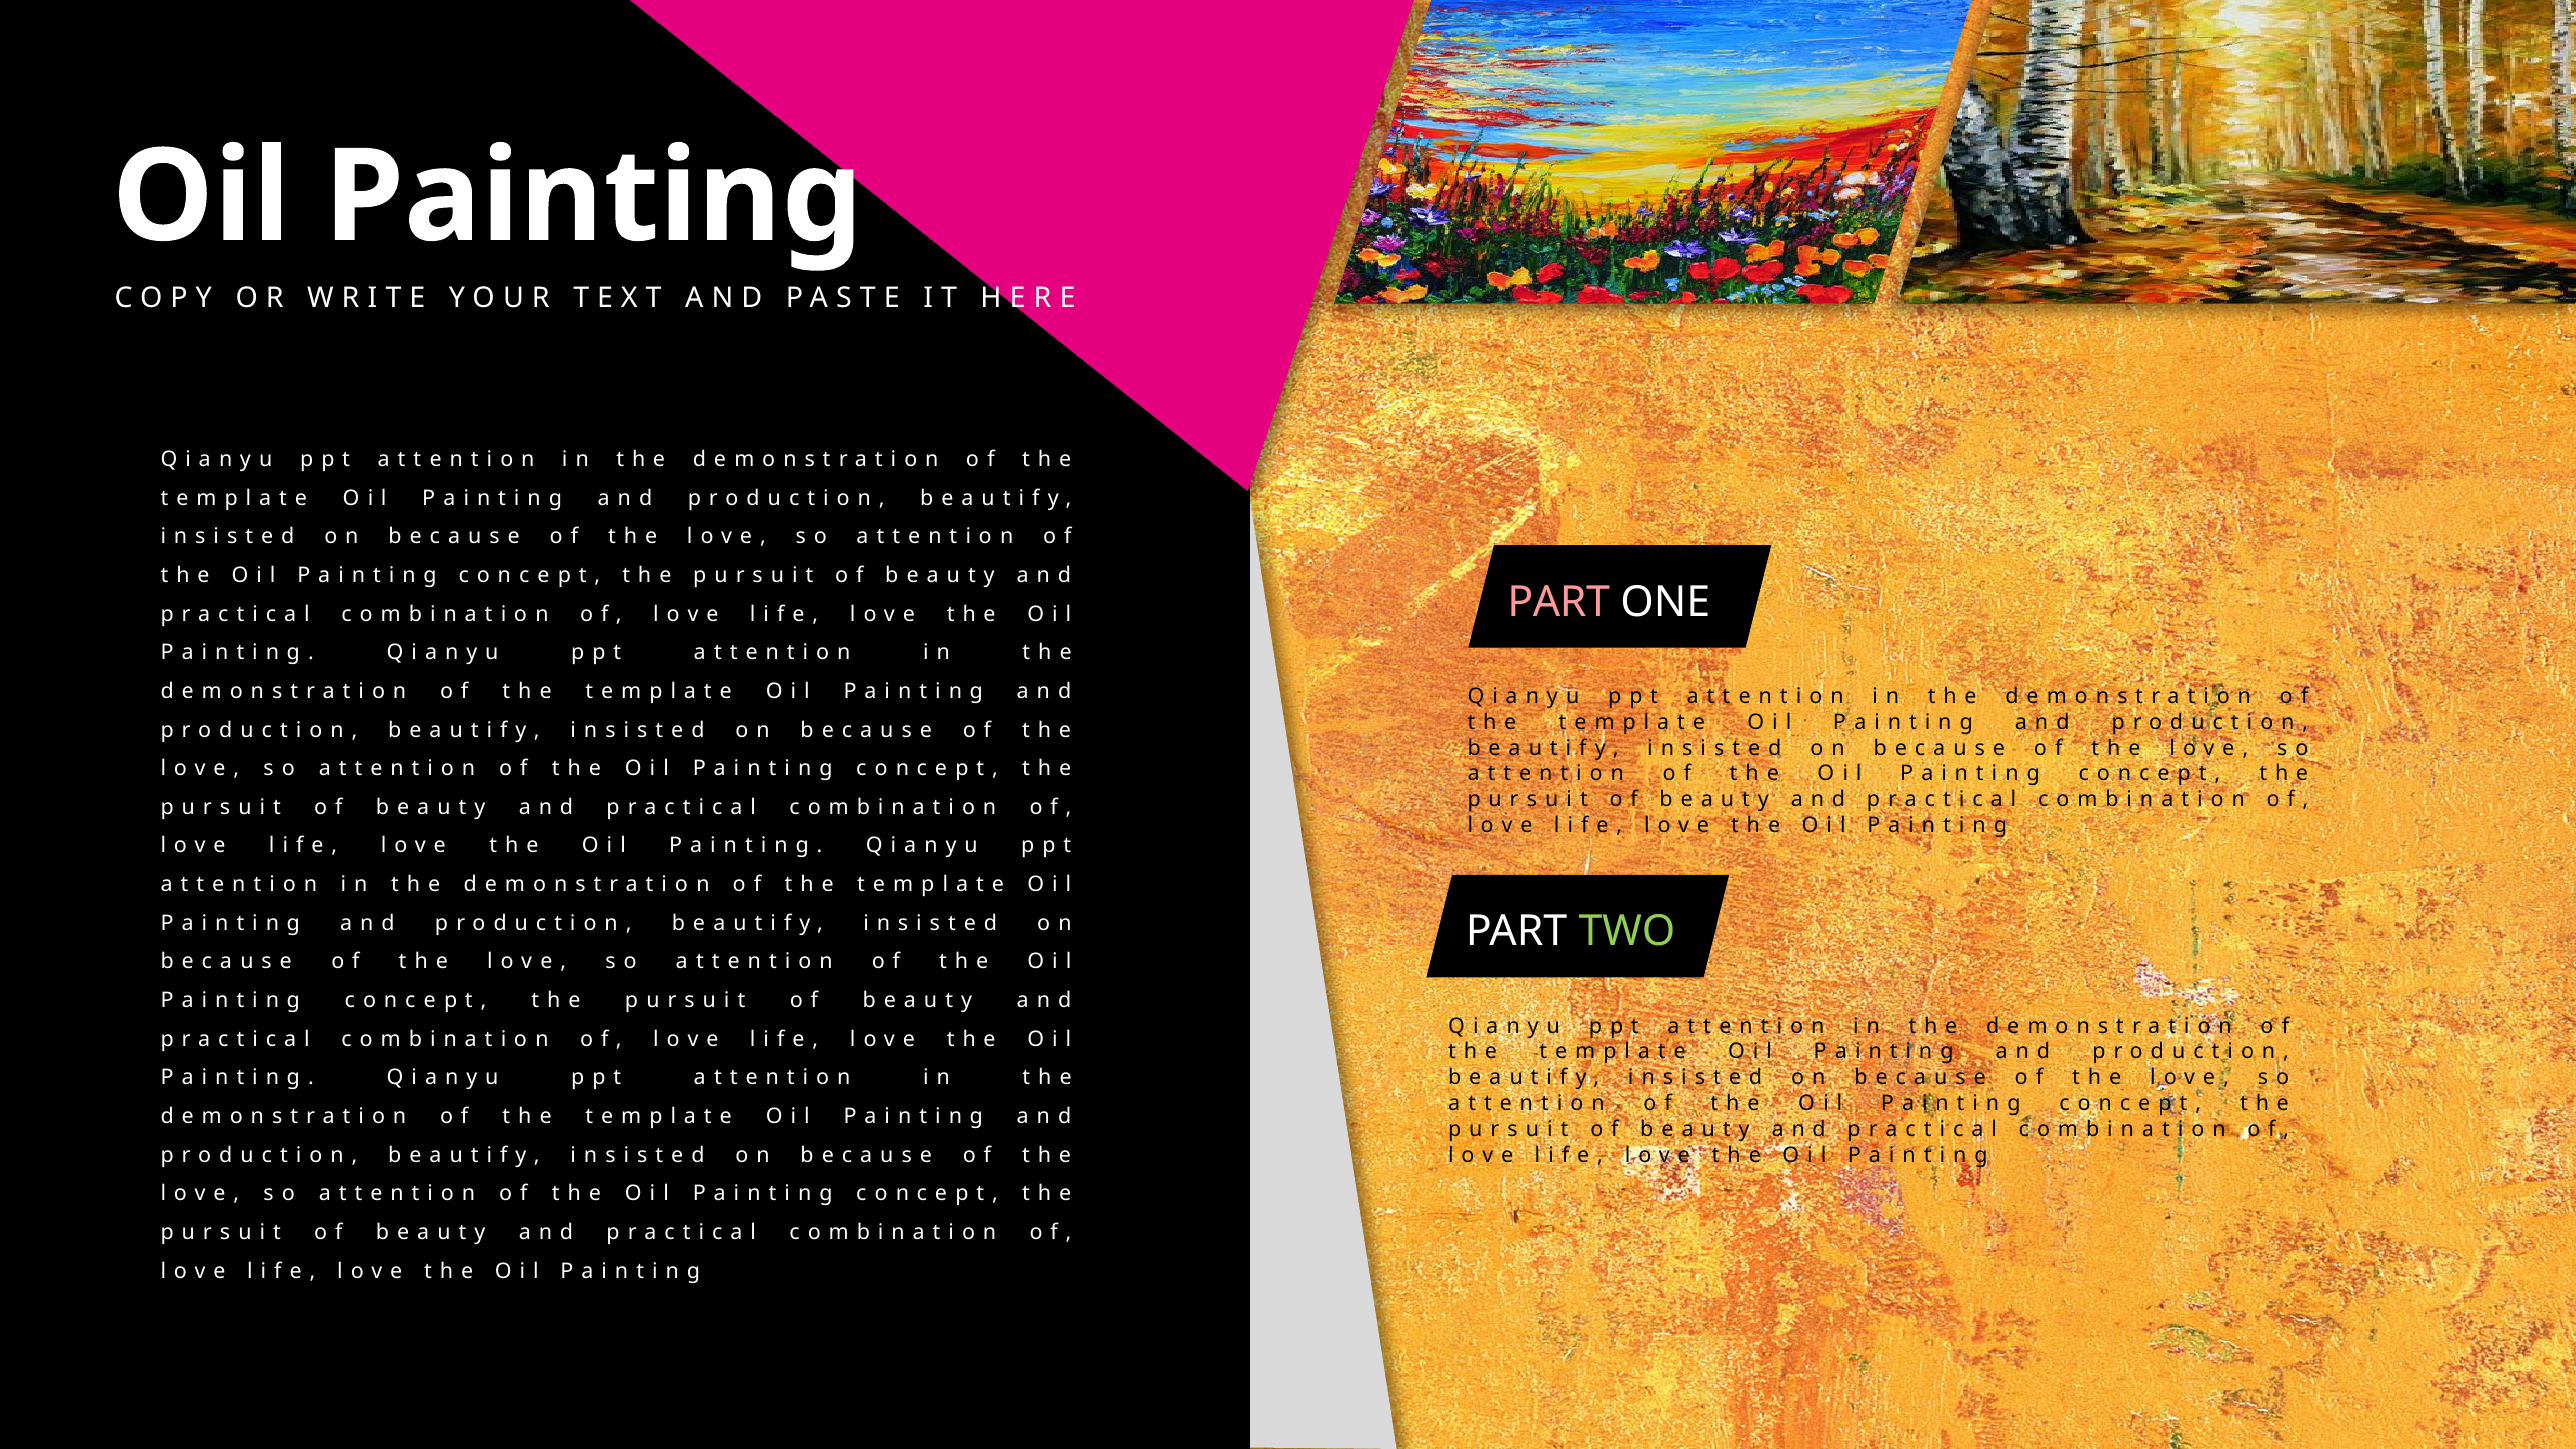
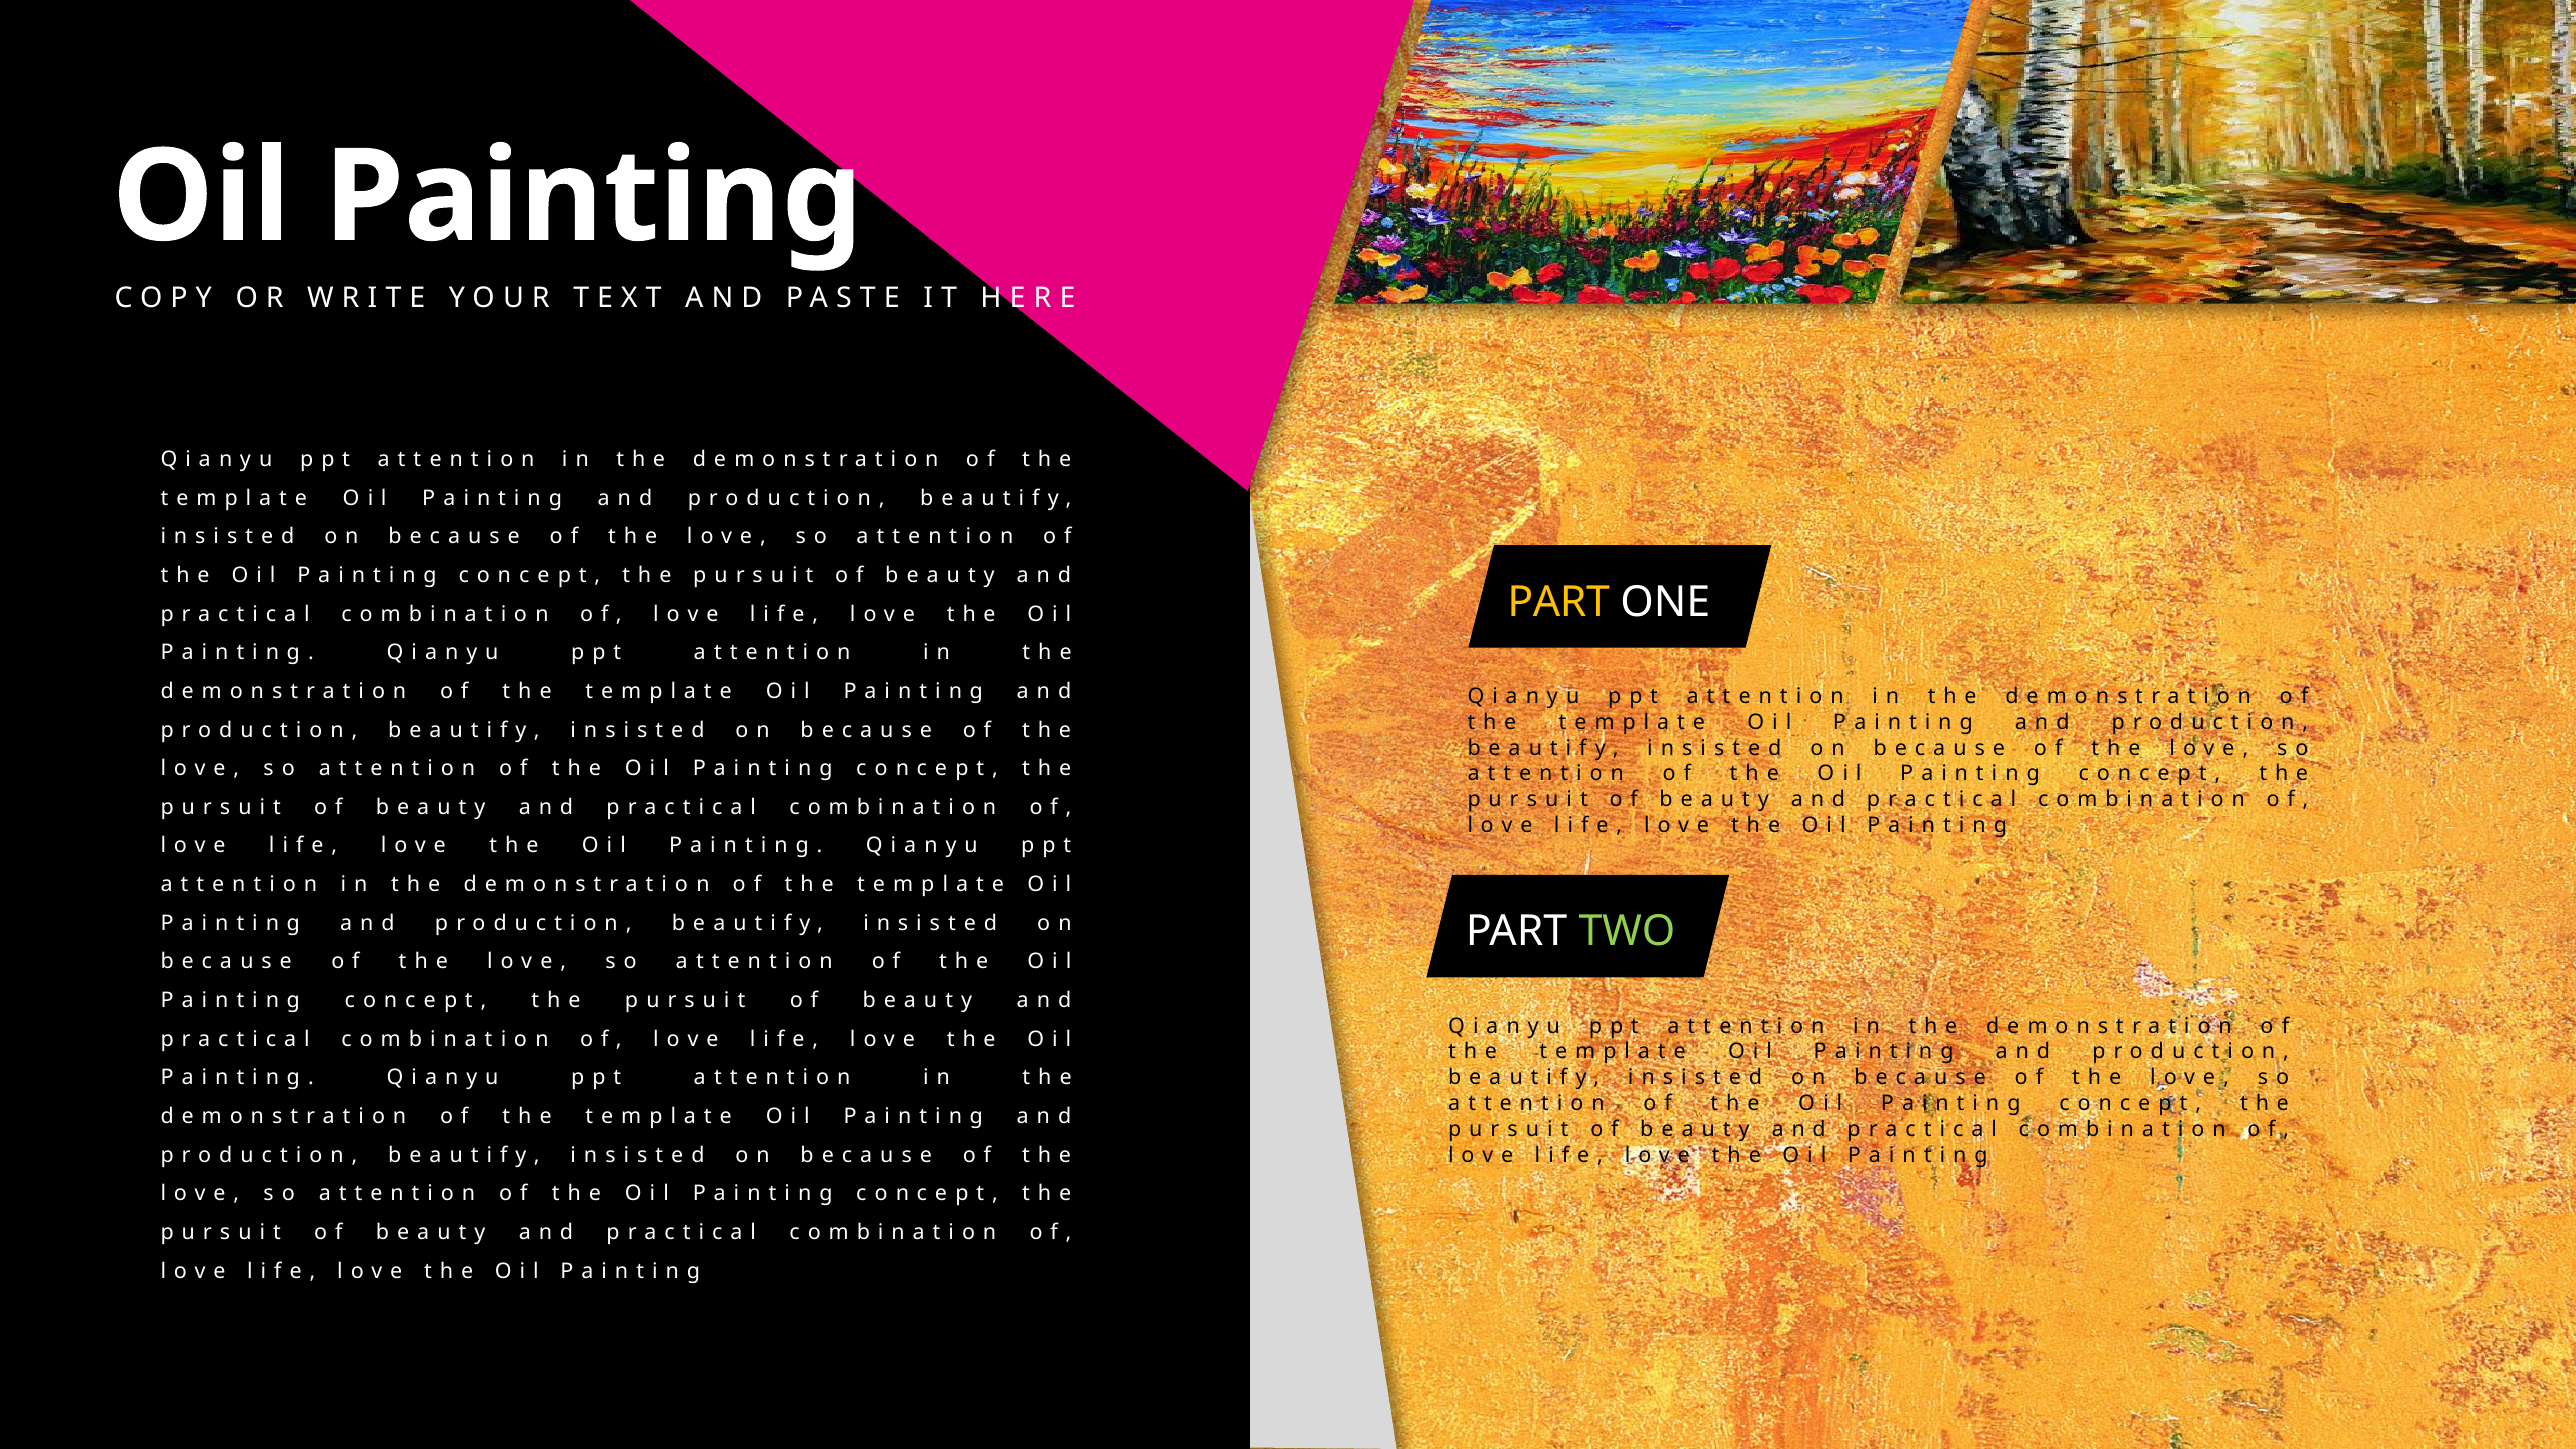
PART colour: pink -> yellow (1559, 602)
